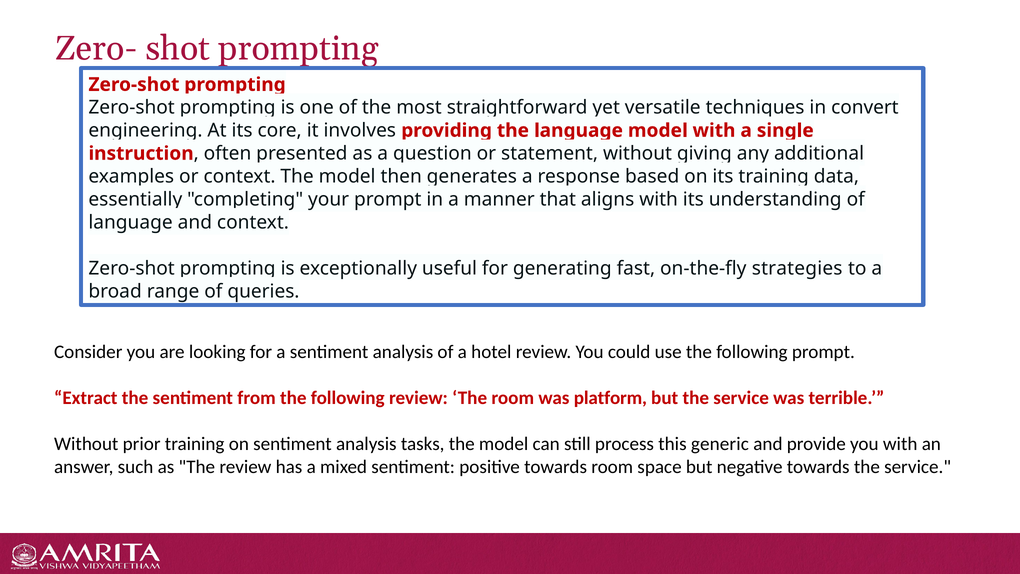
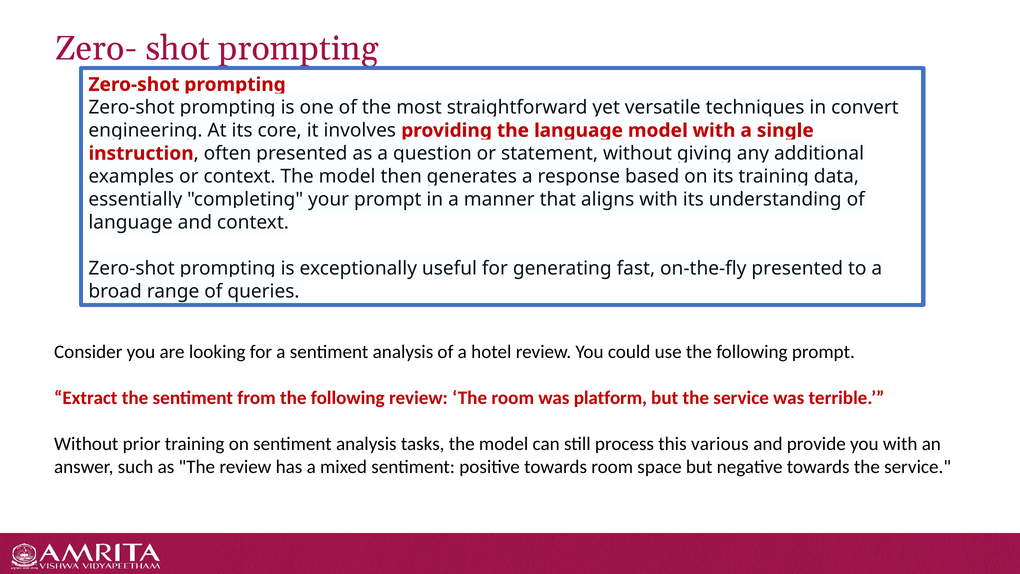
on-the-fly strategies: strategies -> presented (797, 268)
generic: generic -> various (720, 444)
